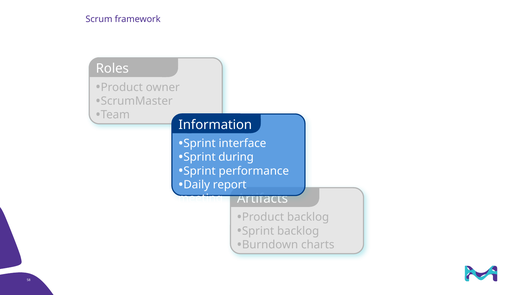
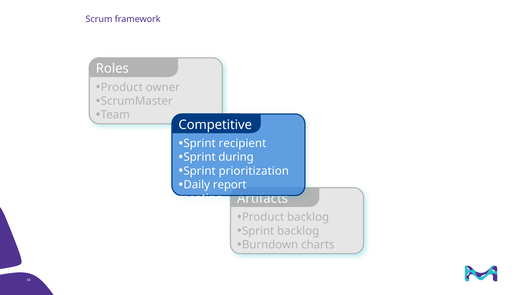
Information: Information -> Competitive (215, 125)
interface: interface -> recipient (242, 143)
performance: performance -> prioritization (254, 171)
